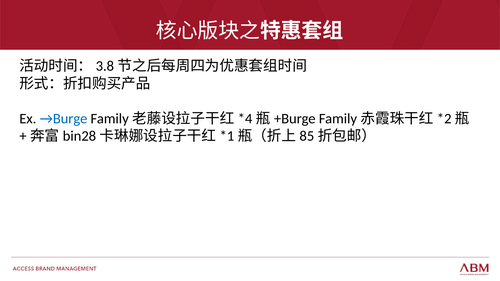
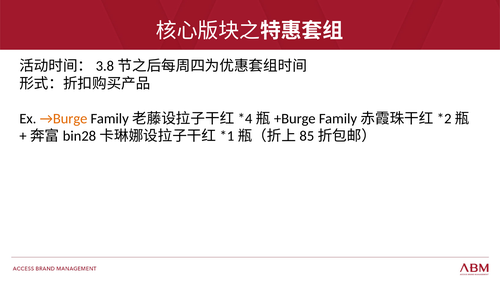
→Burge colour: blue -> orange (64, 119)
